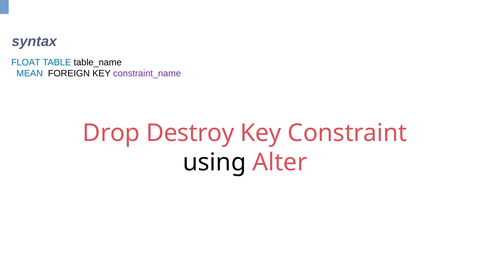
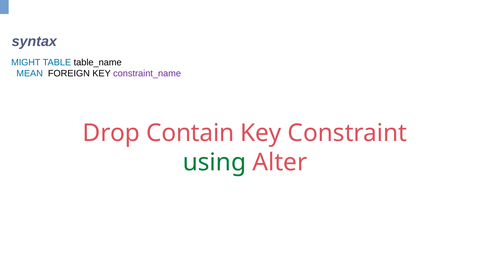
FLOAT: FLOAT -> MIGHT (26, 62)
Destroy: Destroy -> Contain (190, 133)
using colour: black -> green (214, 162)
